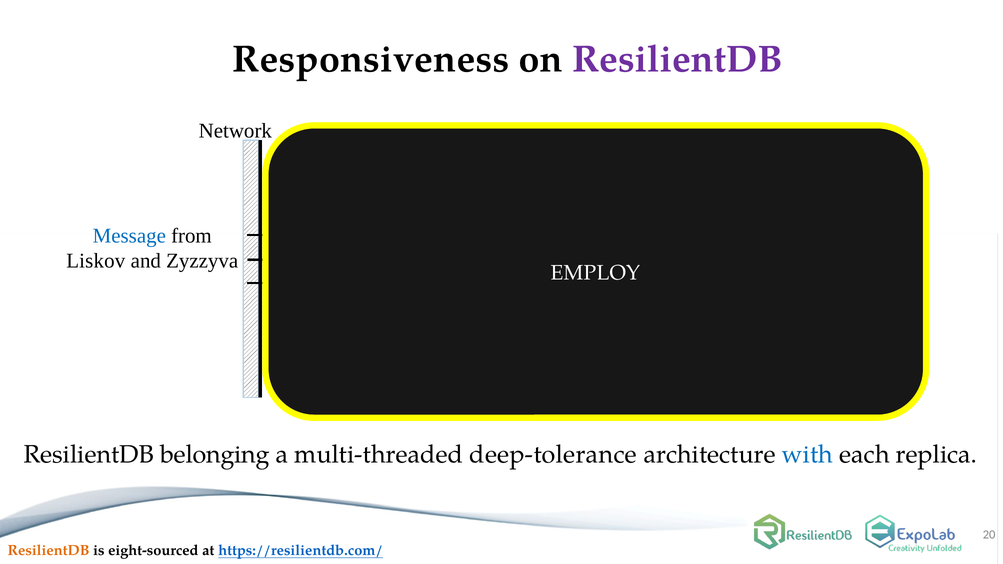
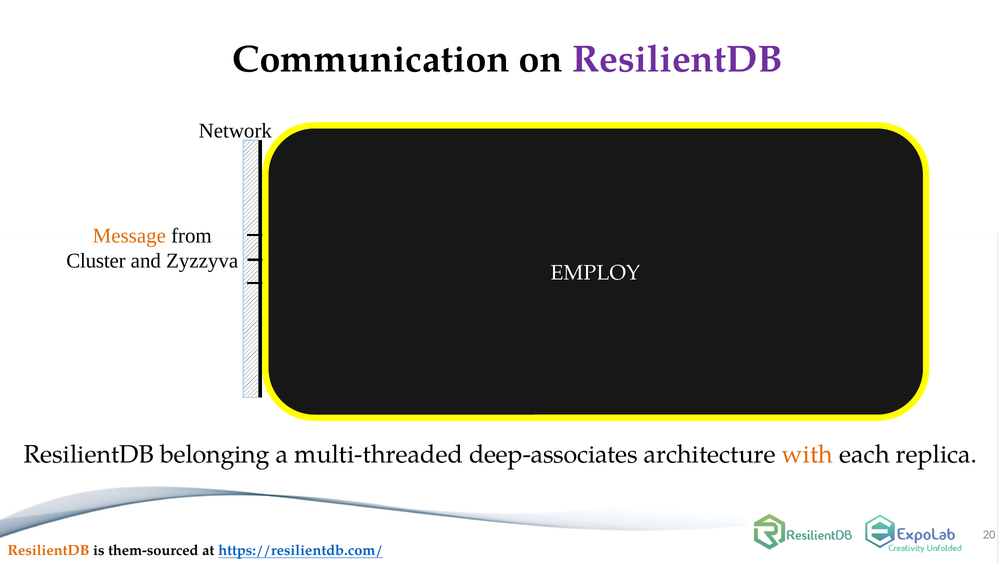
Responsiveness: Responsiveness -> Communication (371, 59)
Message colour: blue -> orange (129, 236)
Liskov: Liskov -> Cluster (96, 261)
deep-tolerance: deep-tolerance -> deep-associates (553, 454)
with colour: blue -> orange (807, 454)
eight-sourced: eight-sourced -> them-sourced (153, 551)
